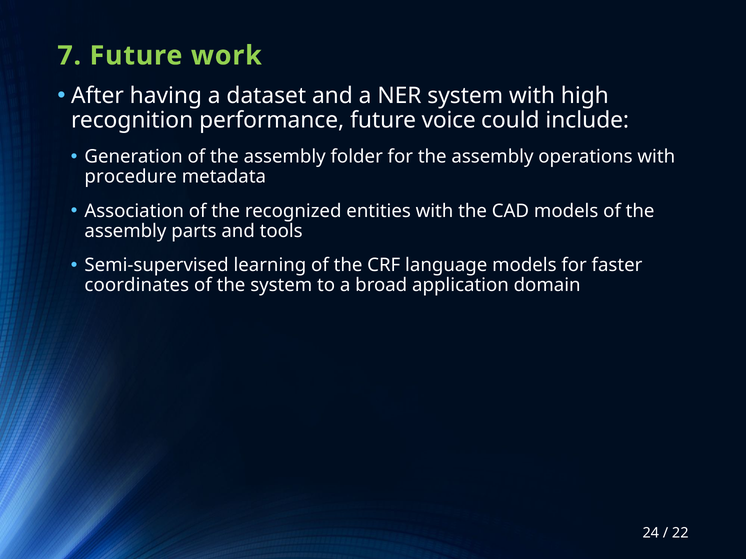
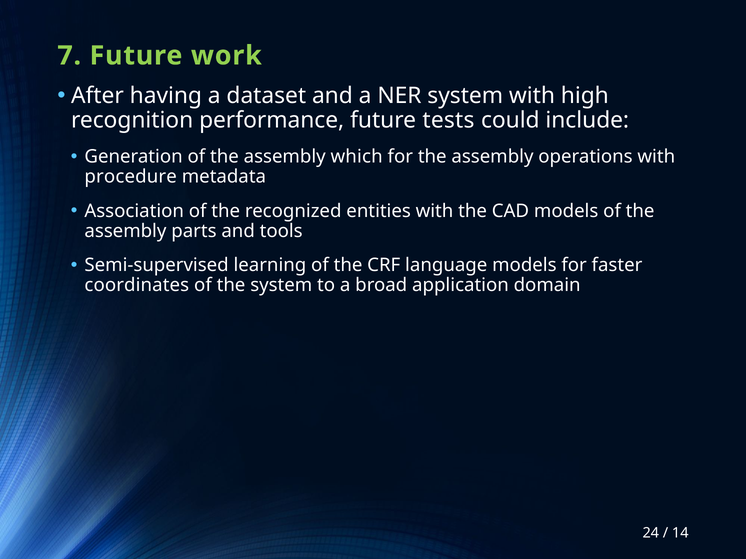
voice: voice -> tests (448, 120)
folder: folder -> which (357, 157)
22: 22 -> 14 (680, 533)
